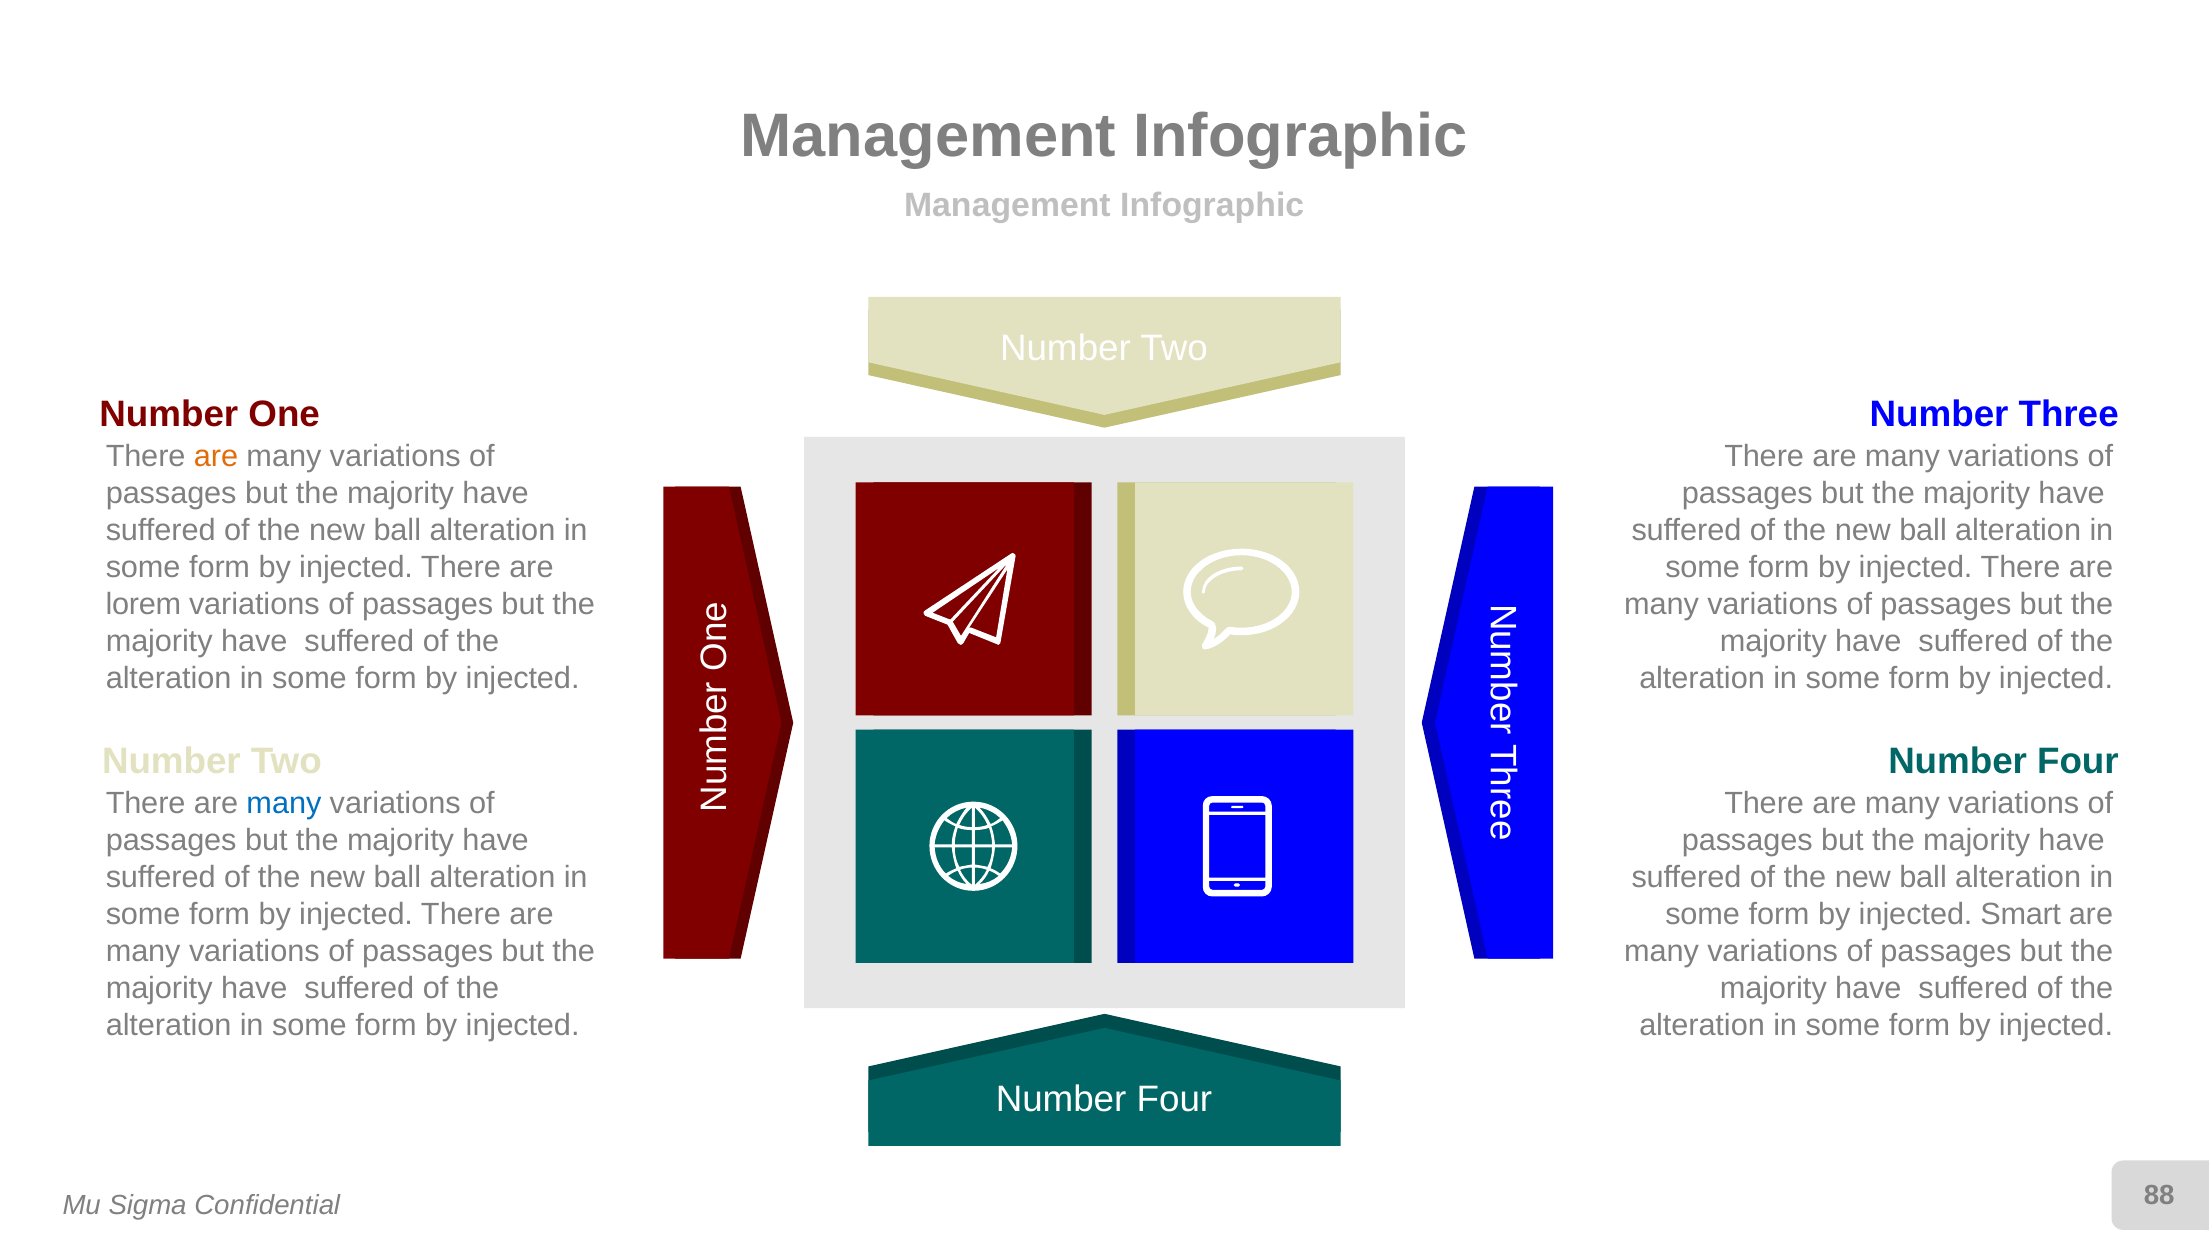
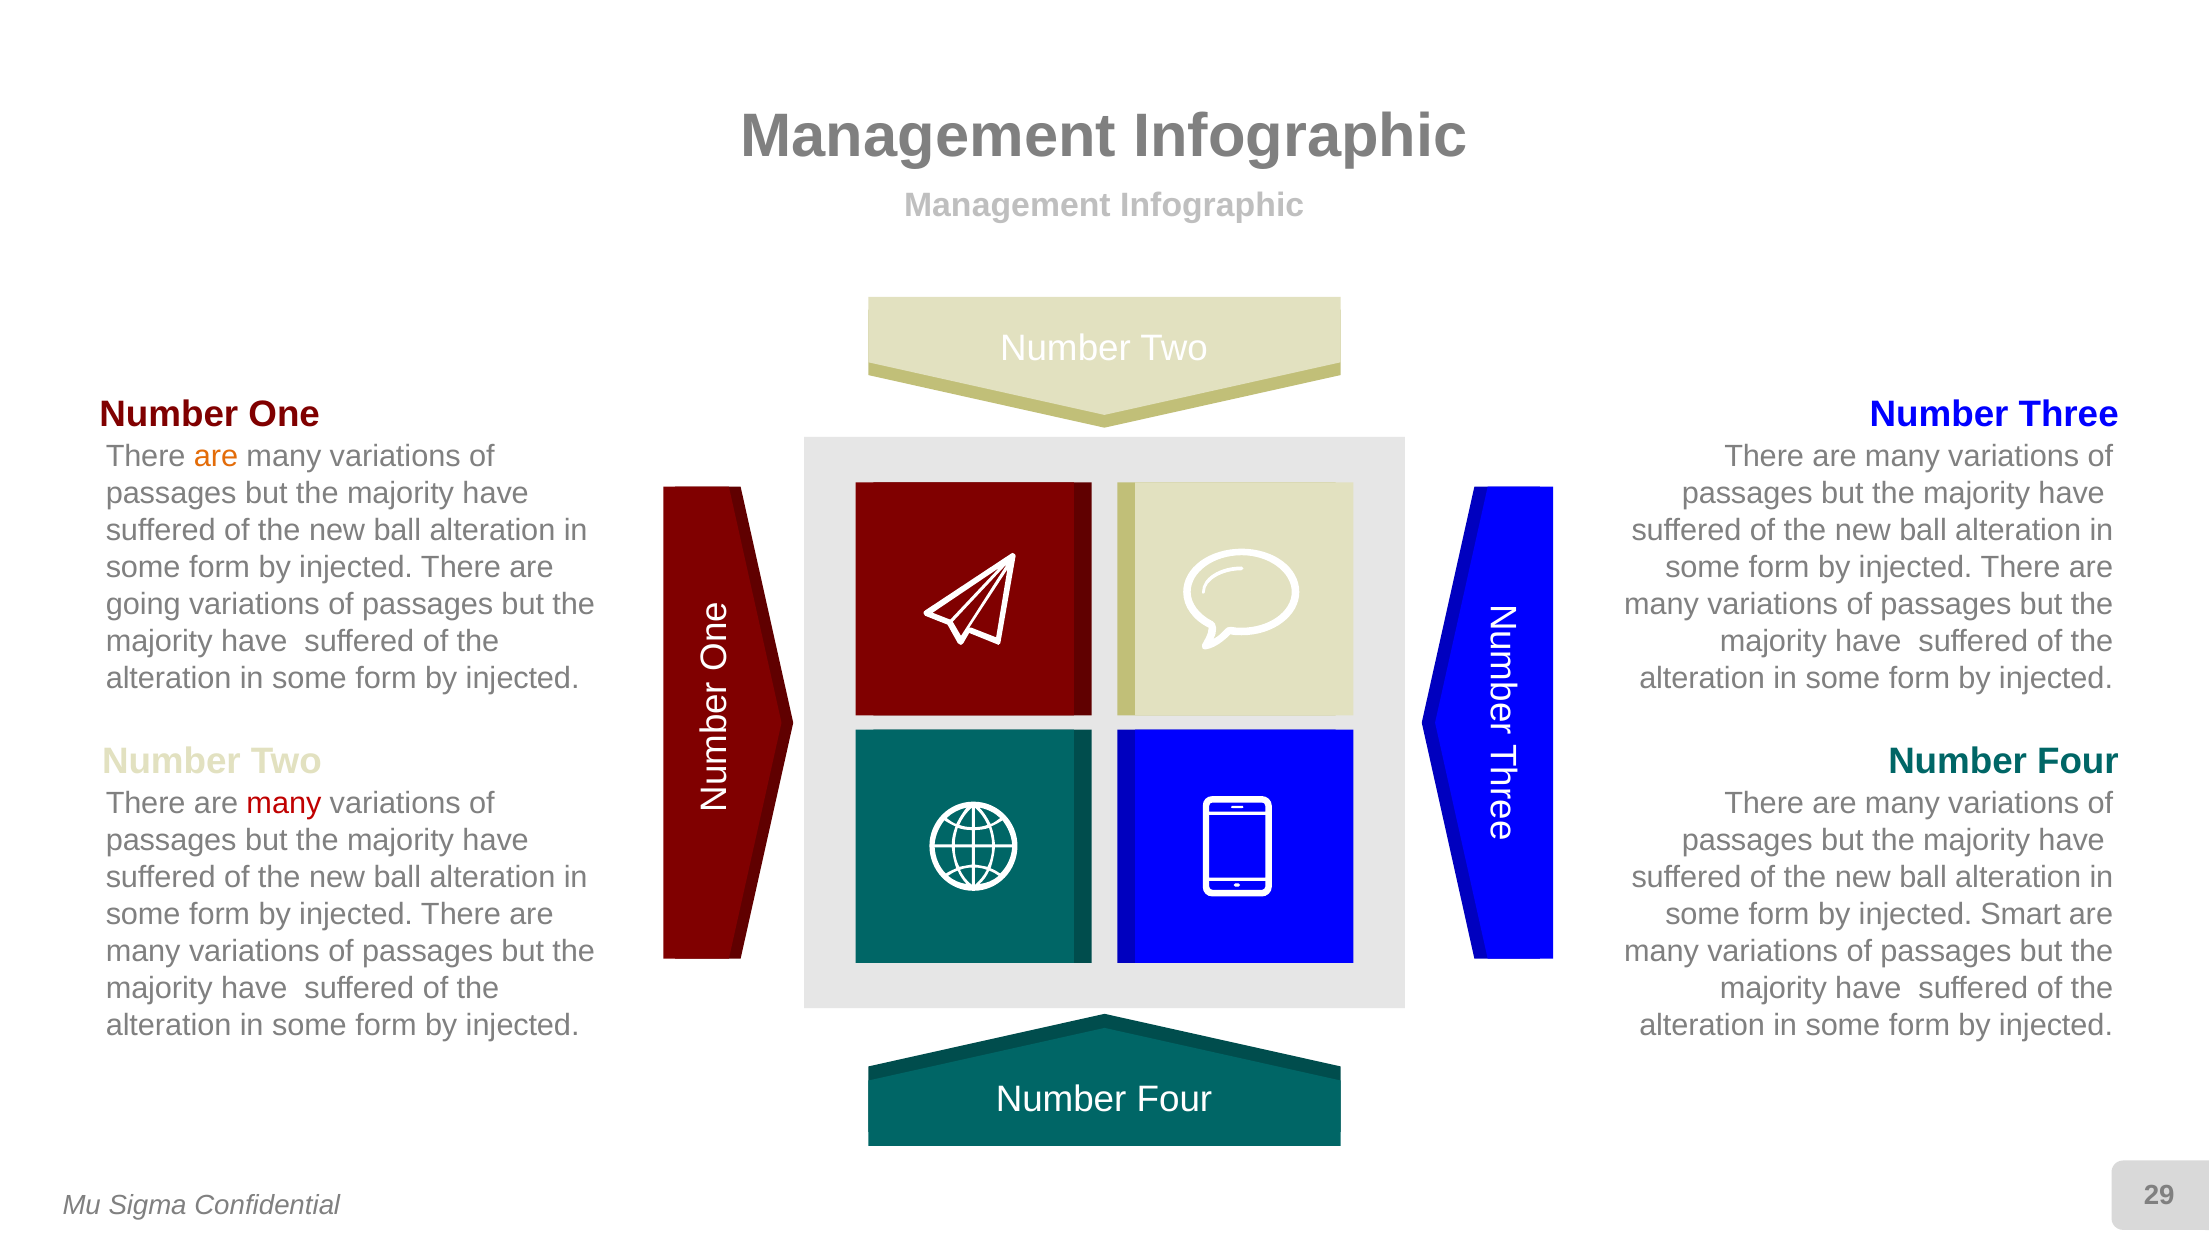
lorem: lorem -> going (143, 604)
many colour: blue -> red (284, 804)
88: 88 -> 29 (2159, 1196)
